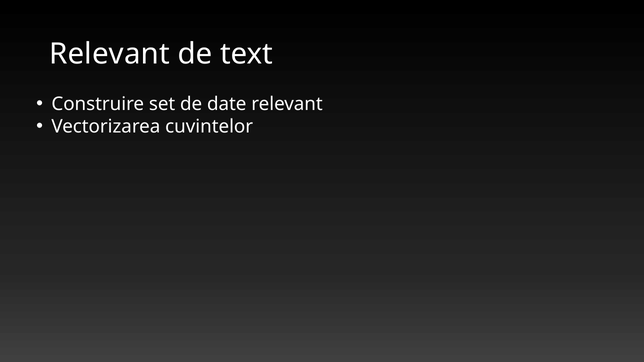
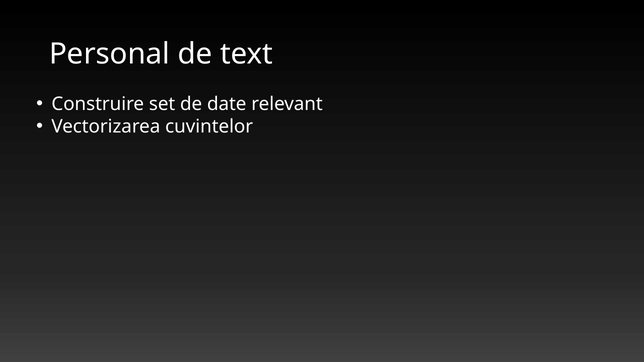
Relevant: Relevant -> Personal (110, 54)
